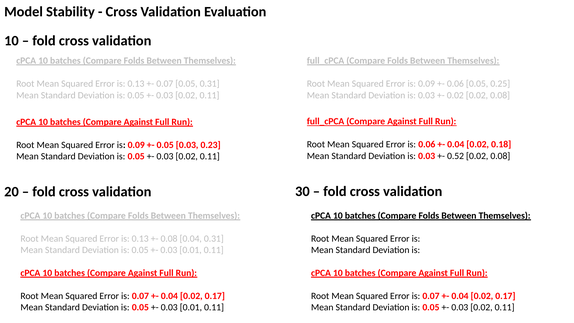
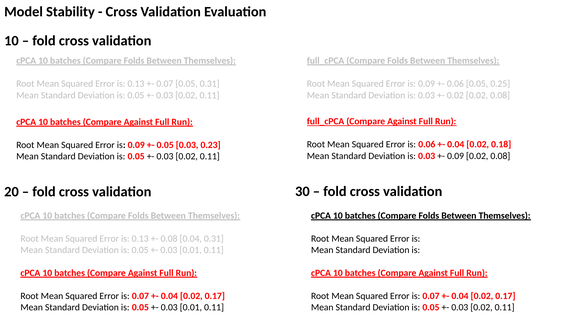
0.52: 0.52 -> 0.09 (456, 156)
